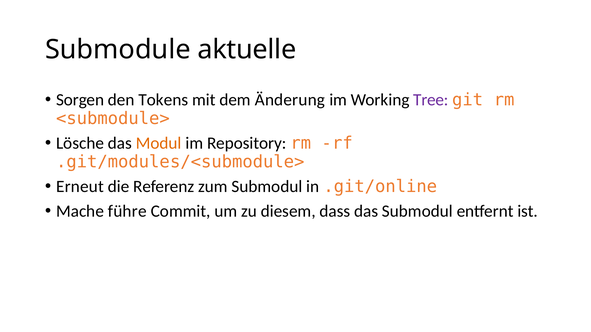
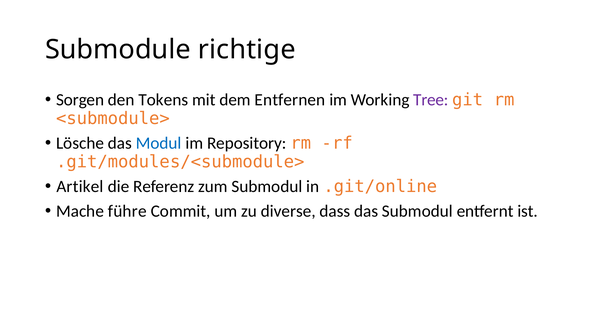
aktuelle: aktuelle -> richtige (247, 50)
Änderung: Änderung -> Entfernen (290, 100)
Modul colour: orange -> blue (159, 143)
Erneut: Erneut -> Artikel (80, 187)
diesem: diesem -> diverse (288, 212)
